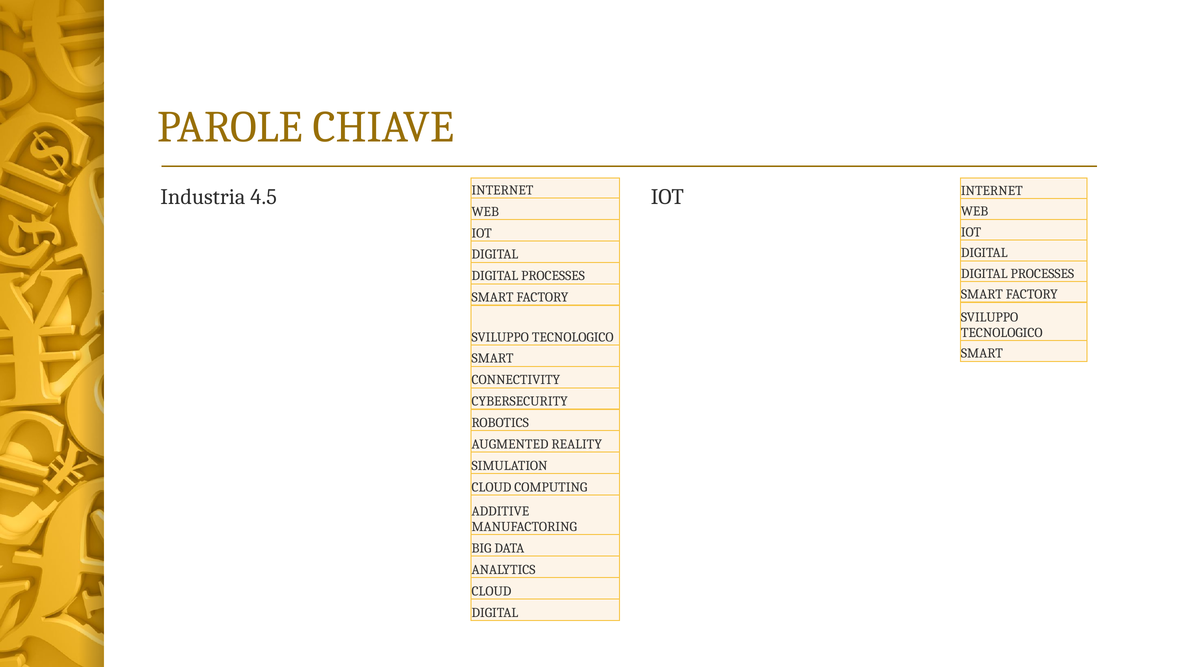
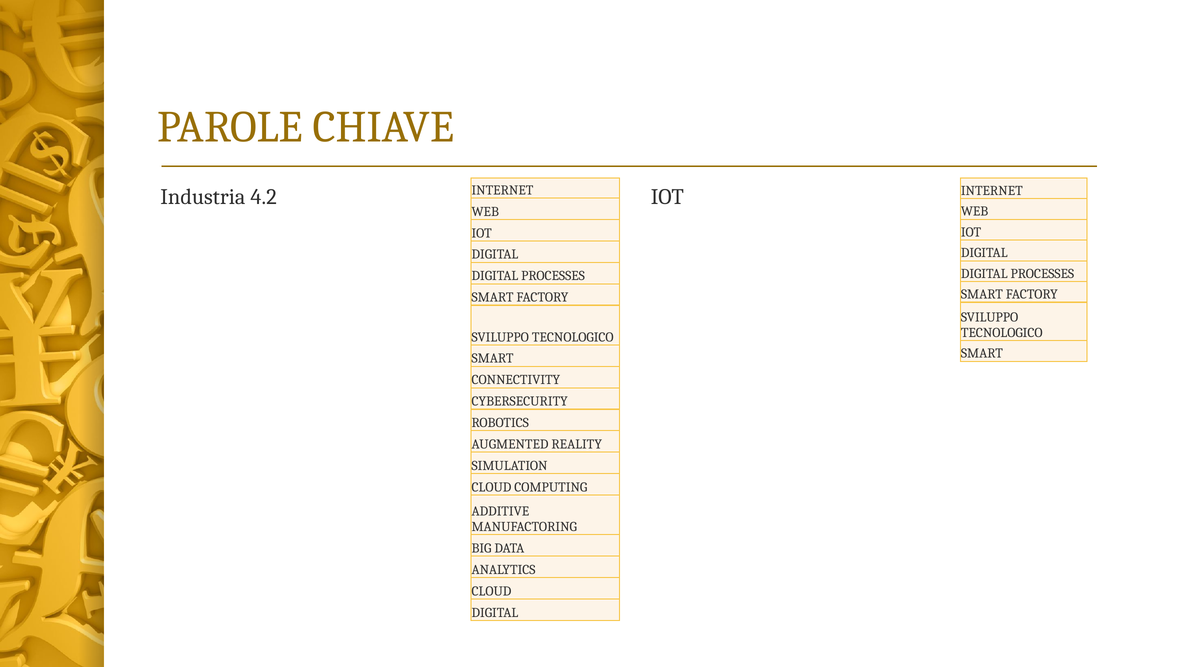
4.5: 4.5 -> 4.2 (264, 197)
